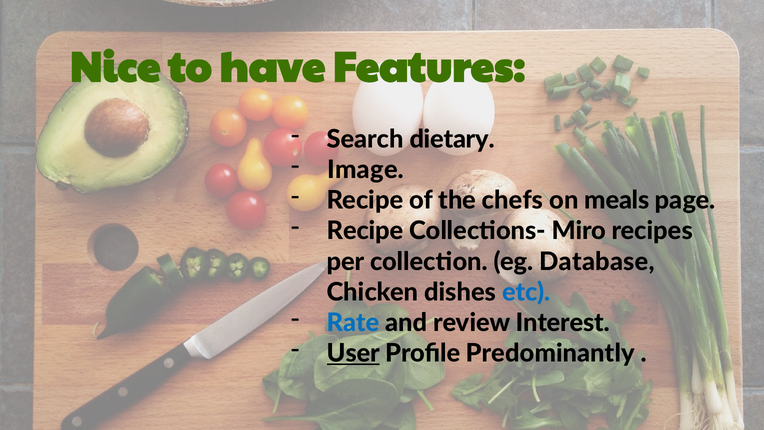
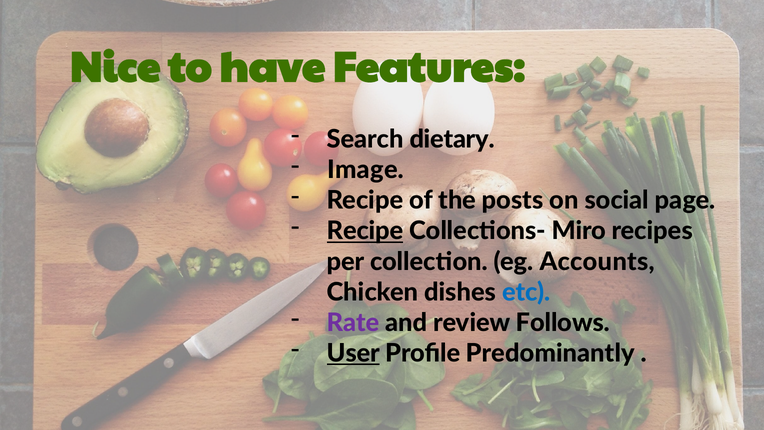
chefs: chefs -> posts (512, 200)
meals: meals -> social (617, 200)
Recipe underline: none -> present (365, 231)
Database: Database -> Accounts (597, 262)
Rate colour: blue -> purple (353, 323)
Interest: Interest -> Follows (563, 323)
